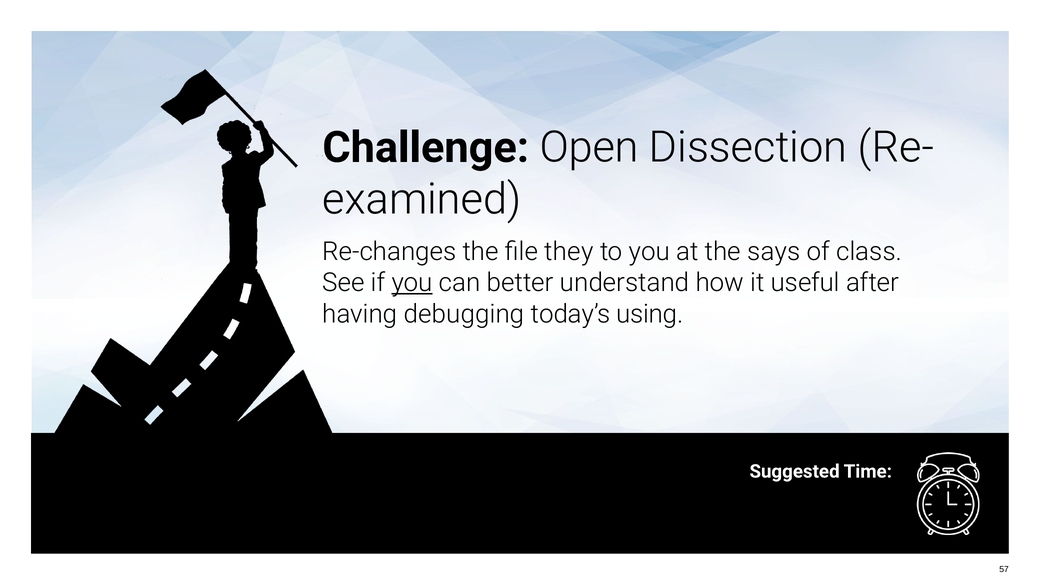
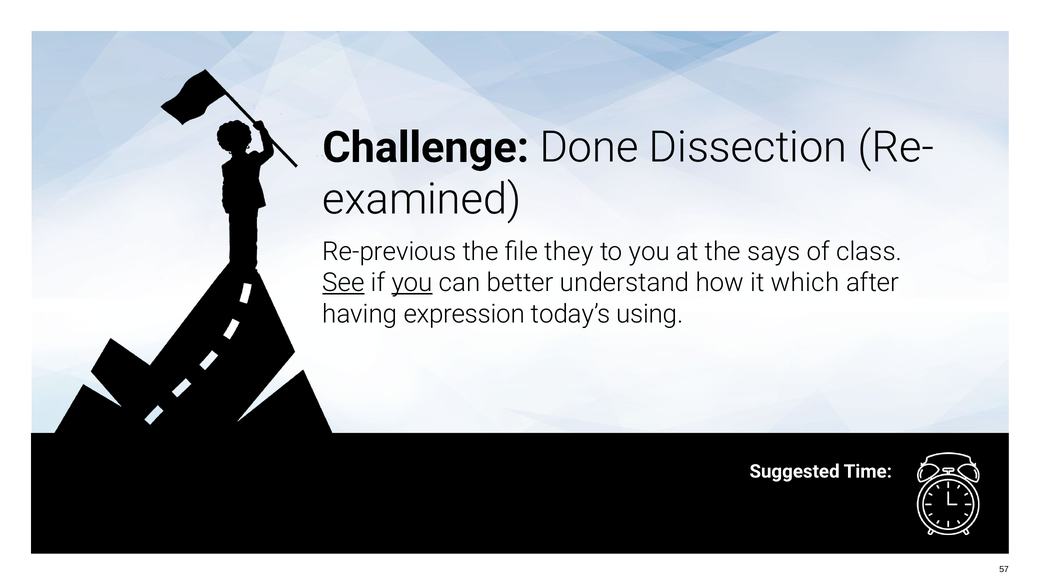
Open: Open -> Done (589, 148)
Re-changes: Re-changes -> Re-previous (389, 252)
See underline: none -> present (343, 283)
useful: useful -> which (805, 283)
debugging: debugging -> expression (464, 314)
